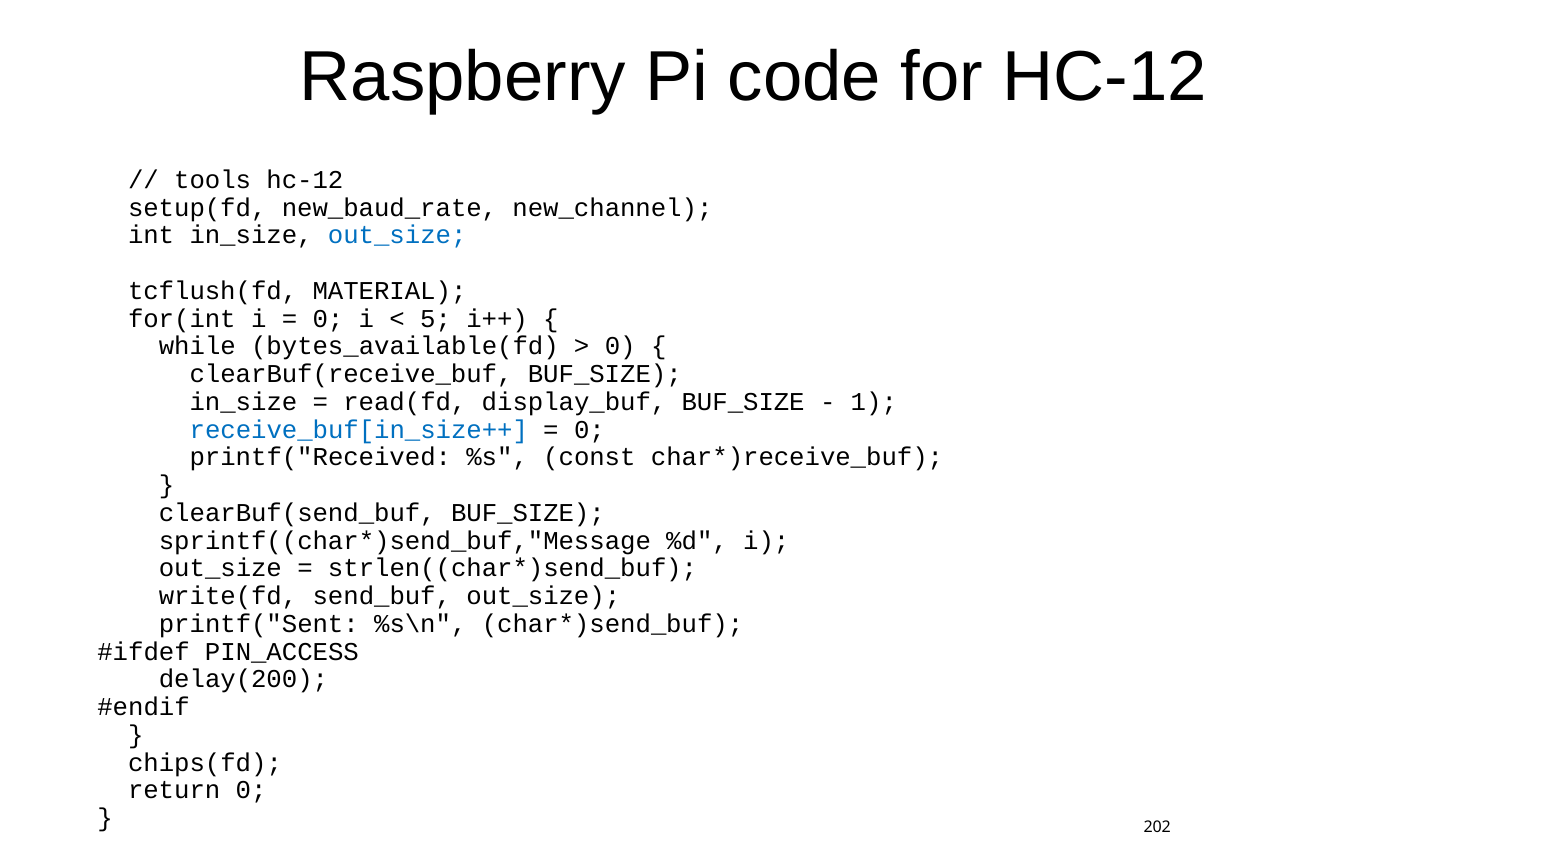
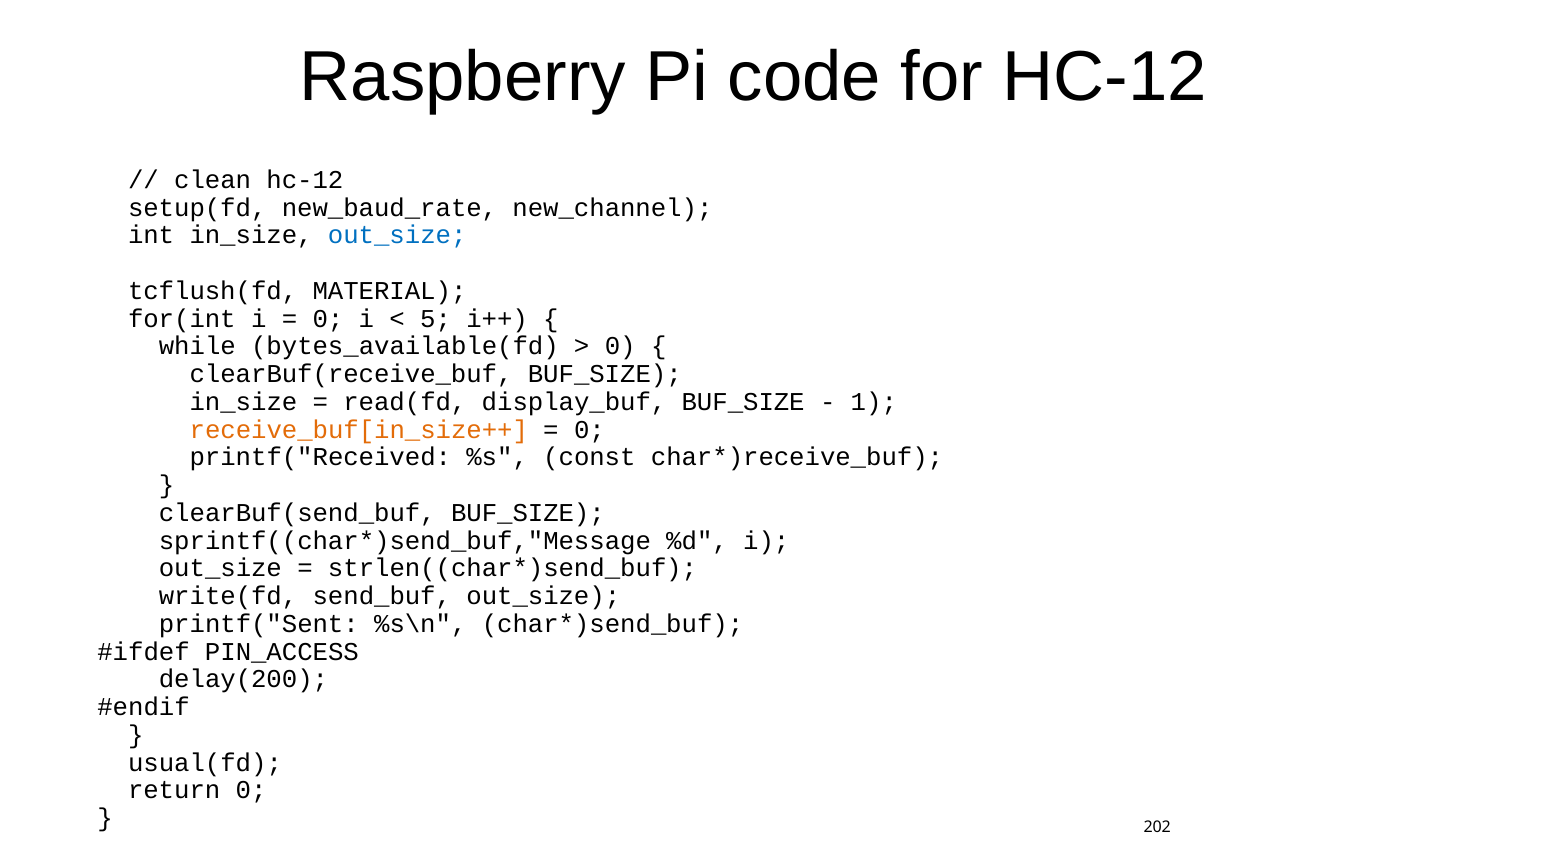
tools: tools -> clean (213, 180)
receive_buf[in_size++ colour: blue -> orange (359, 430)
chips(fd: chips(fd -> usual(fd (205, 763)
